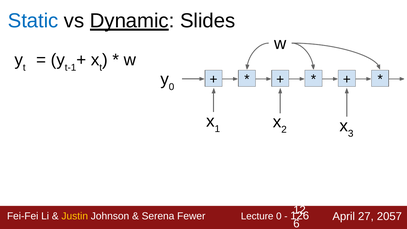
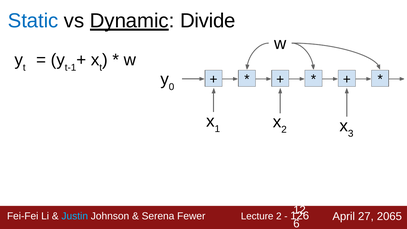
Slides: Slides -> Divide (208, 21)
Justin colour: yellow -> light blue (75, 216)
Lecture 0: 0 -> 2 (279, 216)
2057: 2057 -> 2065 (389, 216)
